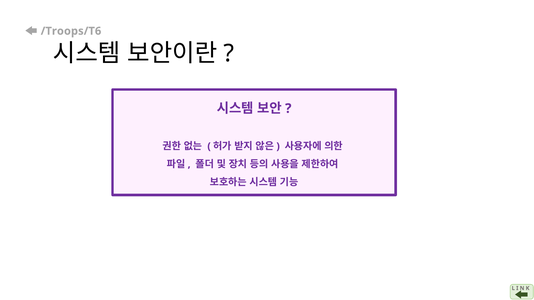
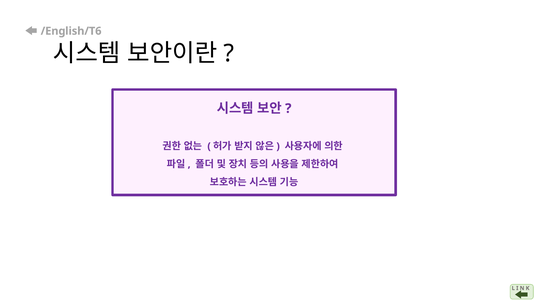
/Troops/T6: /Troops/T6 -> /English/T6 (71, 31)
